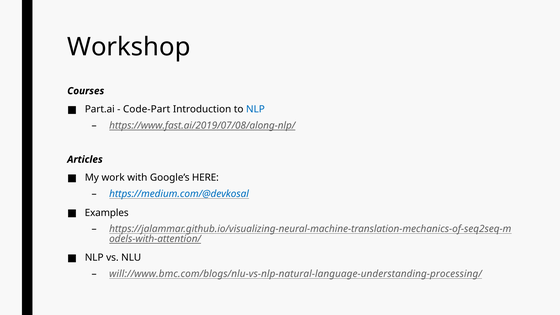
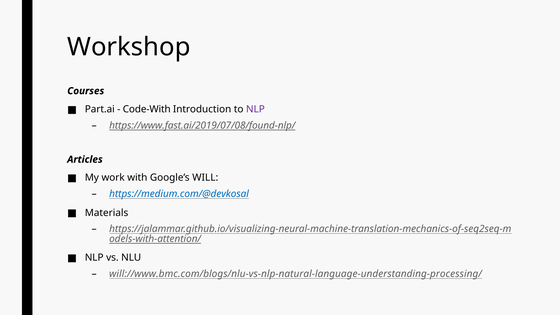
Code-Part: Code-Part -> Code-With (147, 109)
NLP colour: blue -> purple (255, 109)
https://www.fast.ai/2019/07/08/along-nlp/: https://www.fast.ai/2019/07/08/along-nlp/ -> https://www.fast.ai/2019/07/08/found-nlp/ (202, 125)
HERE: HERE -> WILL (205, 178)
Examples: Examples -> Materials (107, 213)
